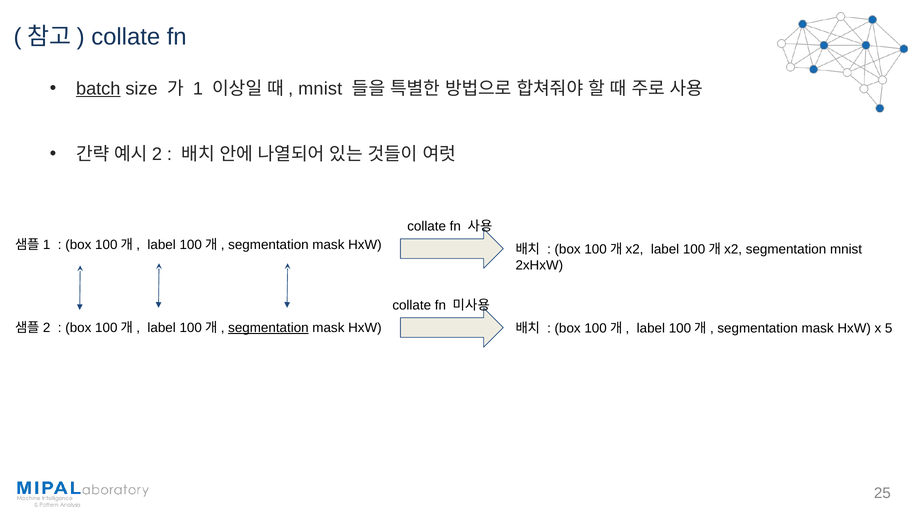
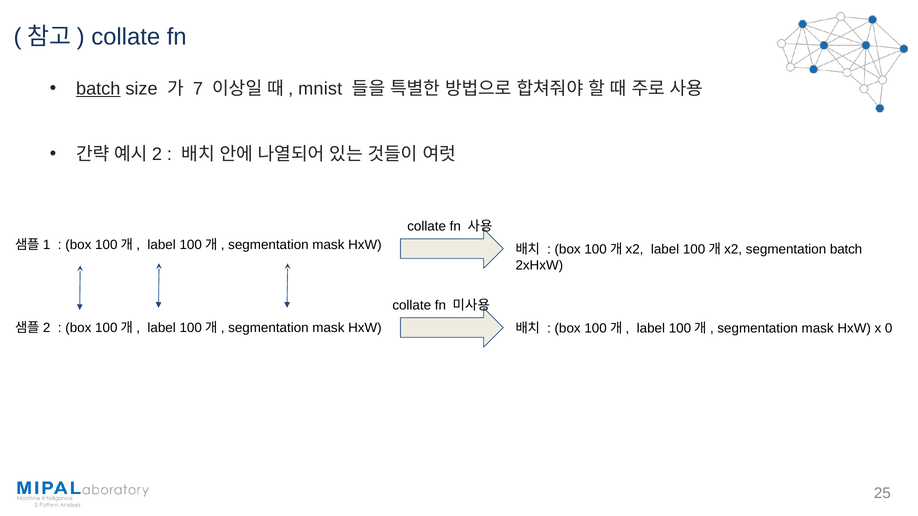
1: 1 -> 7 (198, 89)
segmentation mnist: mnist -> batch (846, 250)
segmentation underline: present -> none (268, 328)
5: 5 -> 0 (889, 329)
